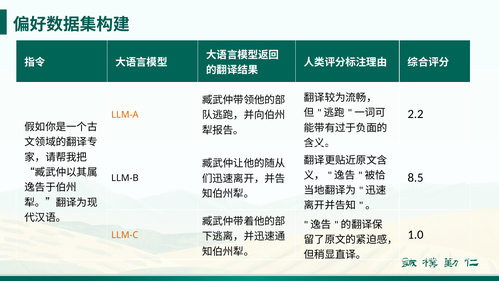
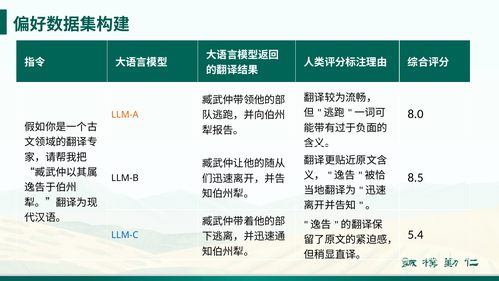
2.2: 2.2 -> 8.0 (416, 114)
1.0: 1.0 -> 5.4 (416, 235)
LLM-C colour: orange -> blue (125, 235)
